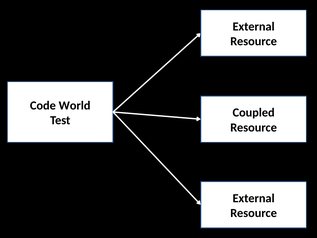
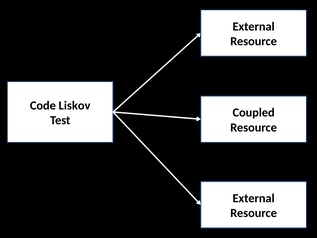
World: World -> Liskov (75, 105)
